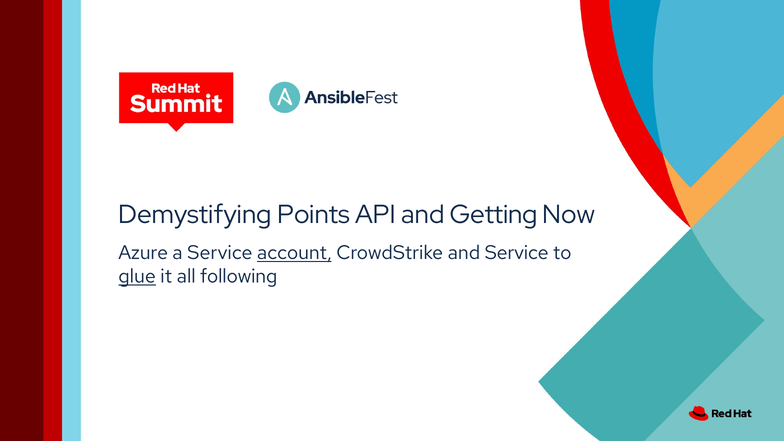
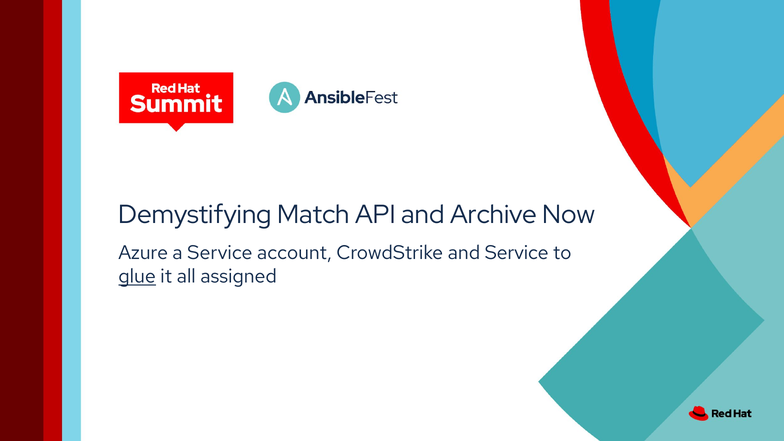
Points: Points -> Match (314, 214)
Getting: Getting -> Archive (494, 214)
account underline: present -> none (294, 253)
following: following -> assigned (239, 276)
